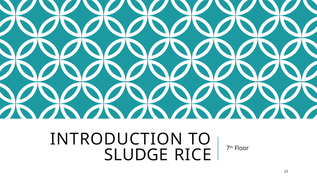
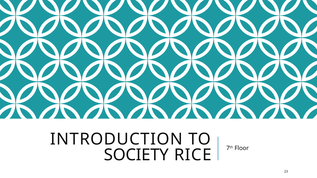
SLUDGE: SLUDGE -> SOCIETY (136, 155)
